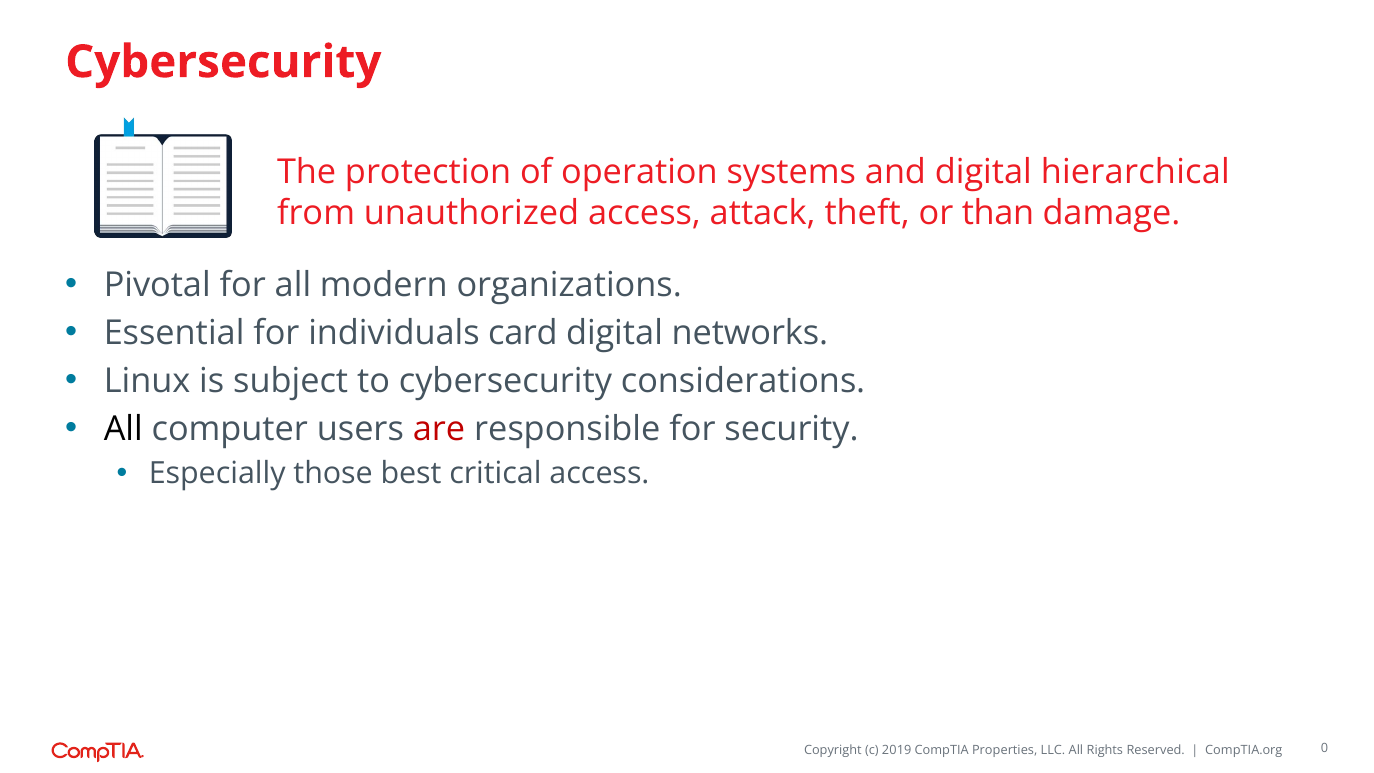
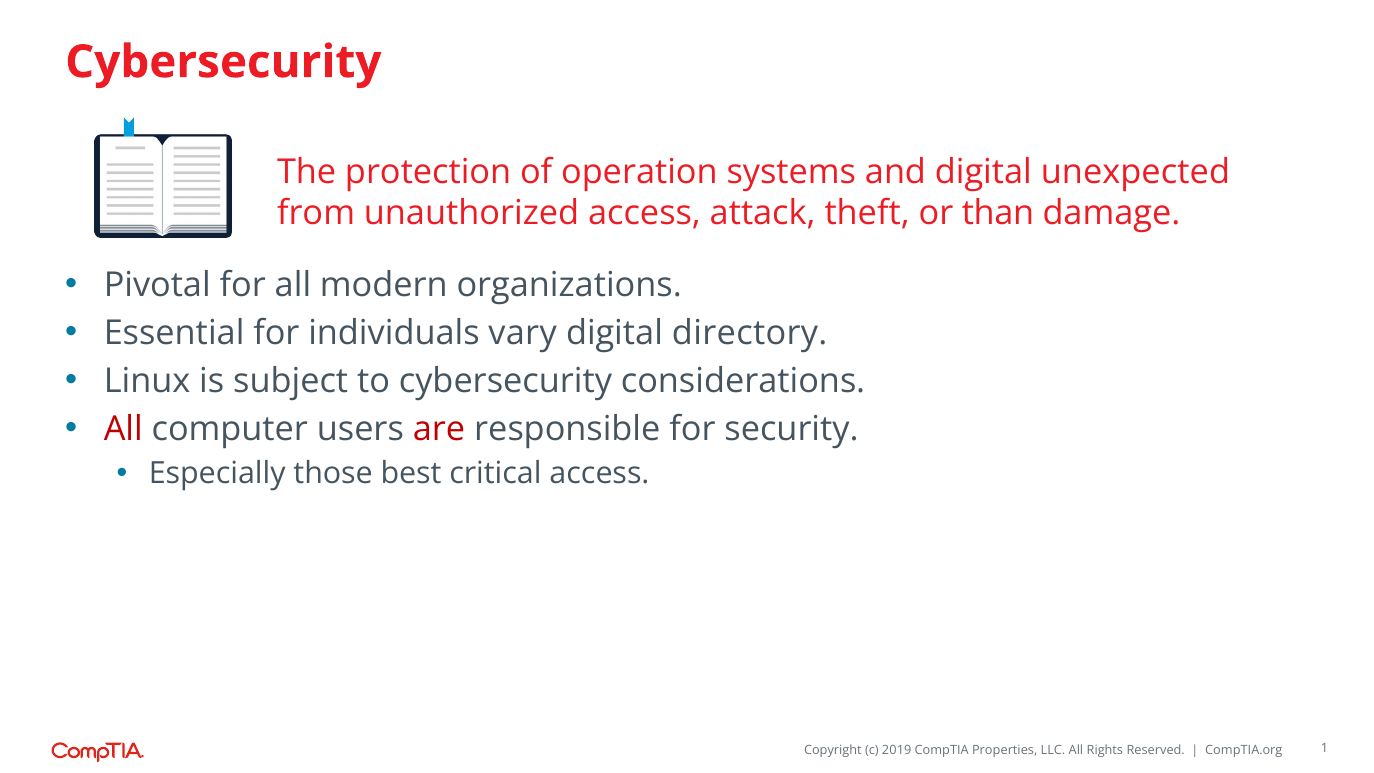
hierarchical: hierarchical -> unexpected (1135, 172)
card: card -> vary (523, 333)
networks: networks -> directory (750, 333)
All colour: black -> red (123, 429)
0: 0 -> 1 (1325, 749)
